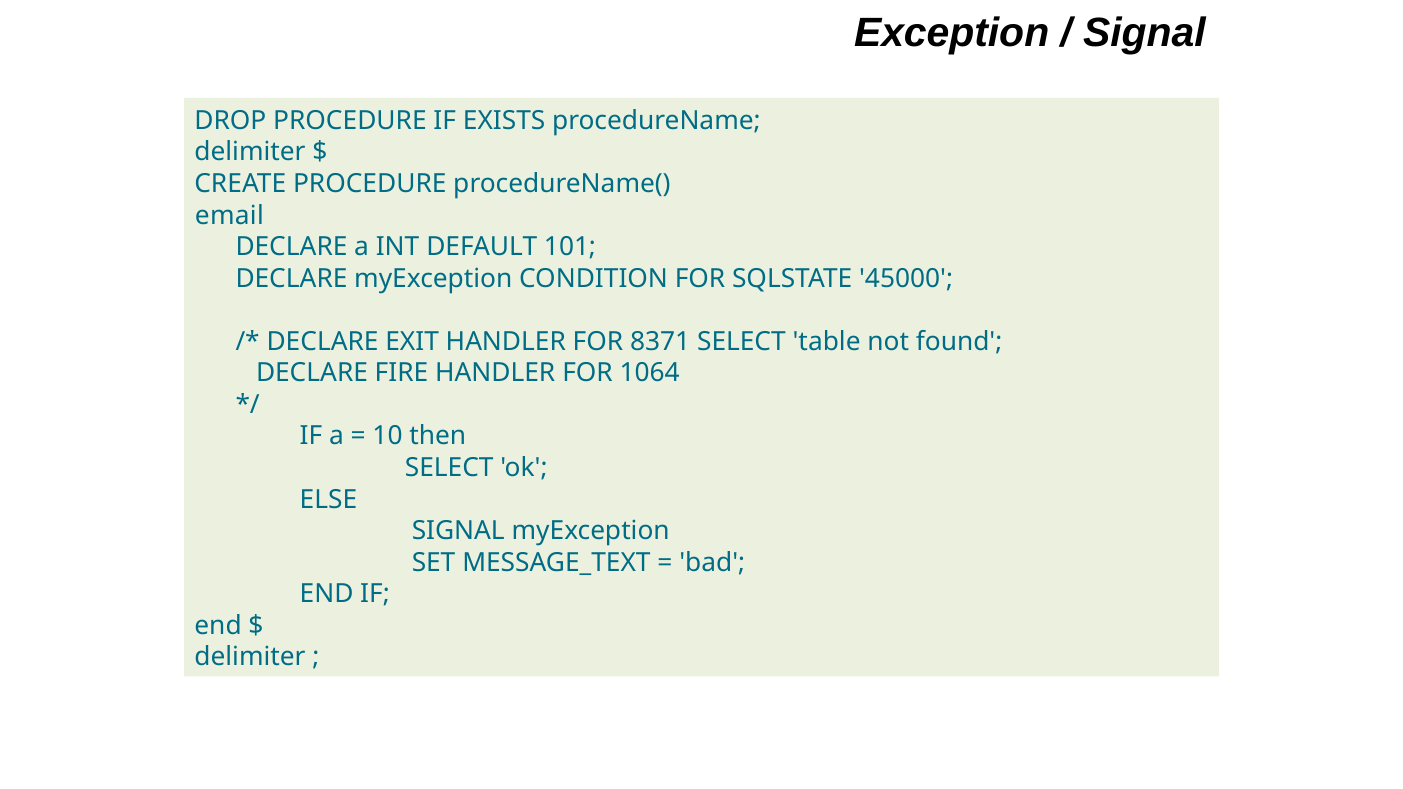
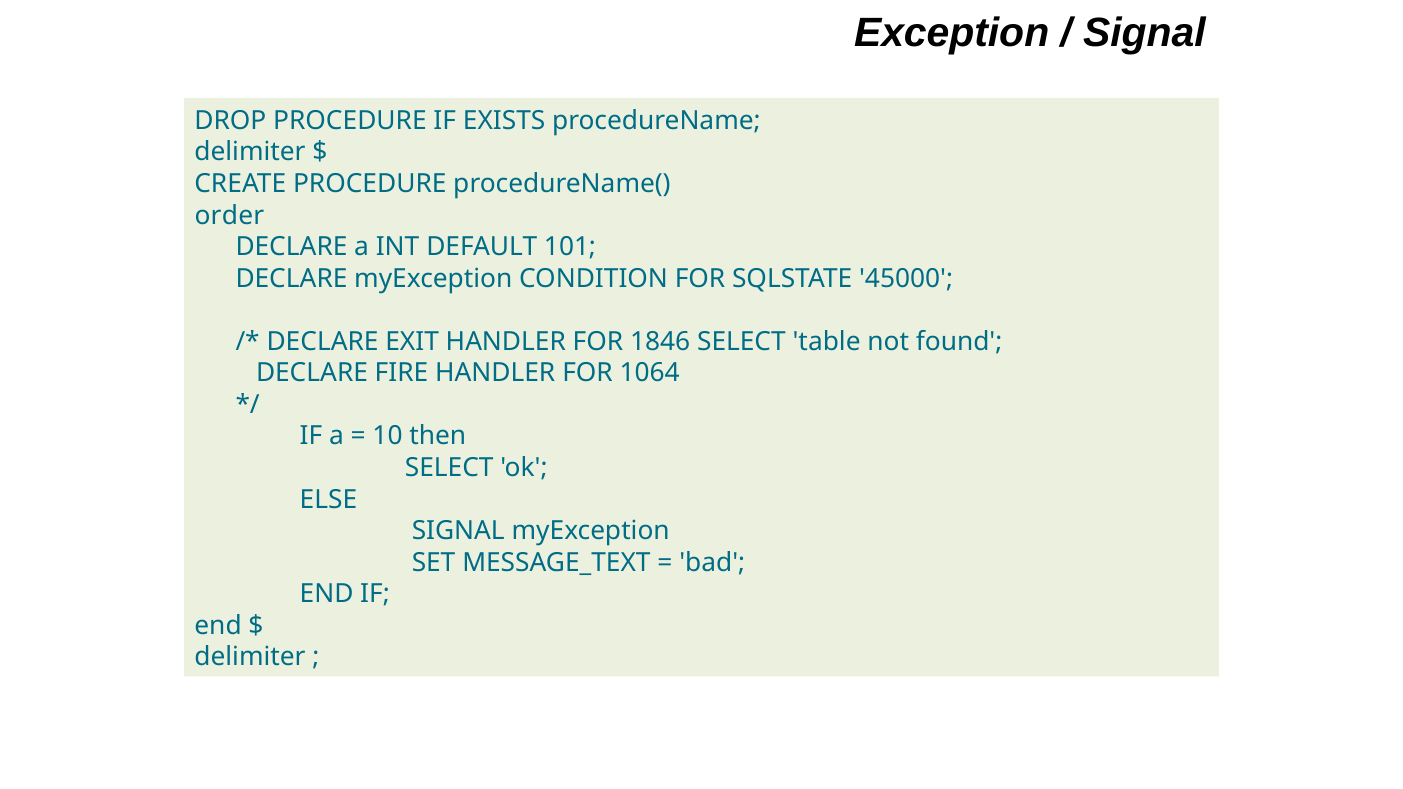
email: email -> order (229, 215)
8371: 8371 -> 1846 (660, 342)
